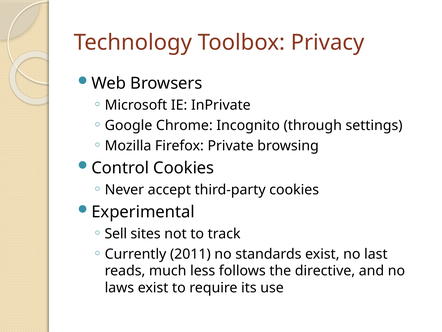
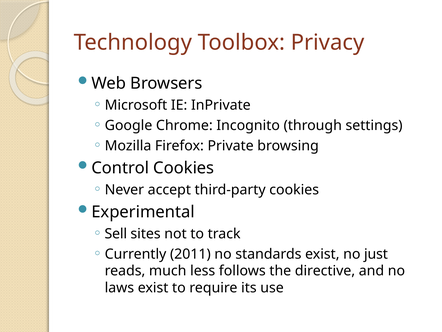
last: last -> just (376, 254)
